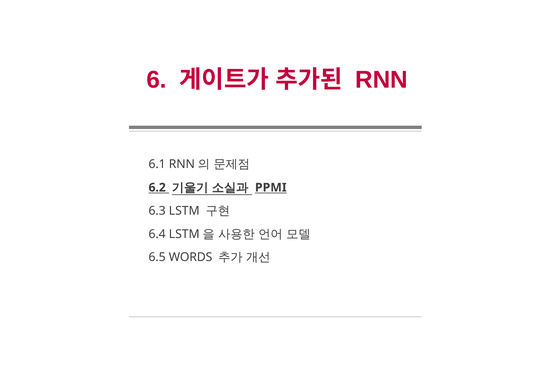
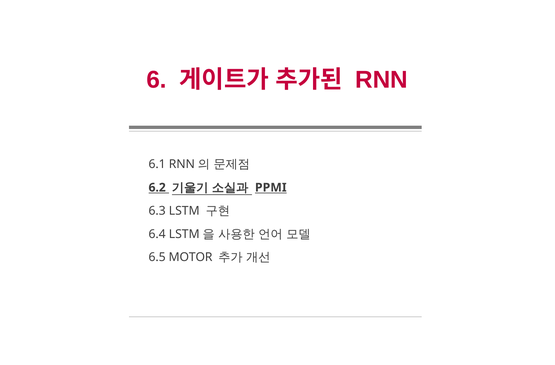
WORDS: WORDS -> MOTOR (191, 257)
